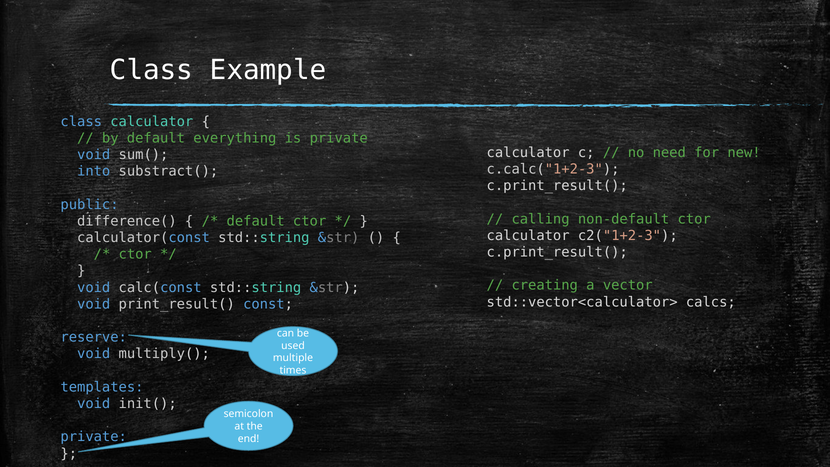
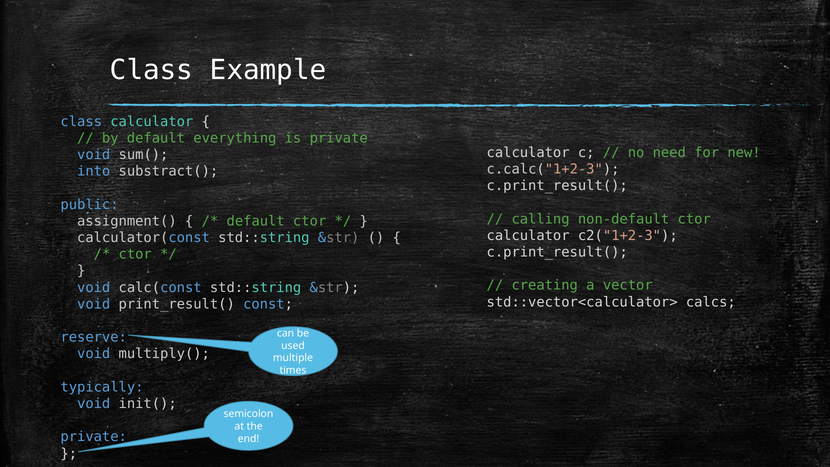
difference(: difference( -> assignment( (127, 221)
templates: templates -> typically (102, 387)
